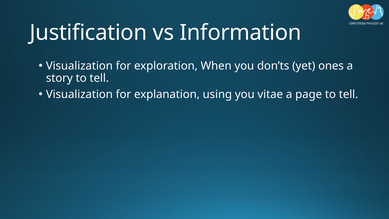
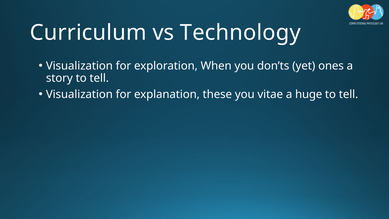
Justification: Justification -> Curriculum (88, 33)
Information: Information -> Technology (240, 33)
using: using -> these (217, 94)
page: page -> huge (309, 94)
